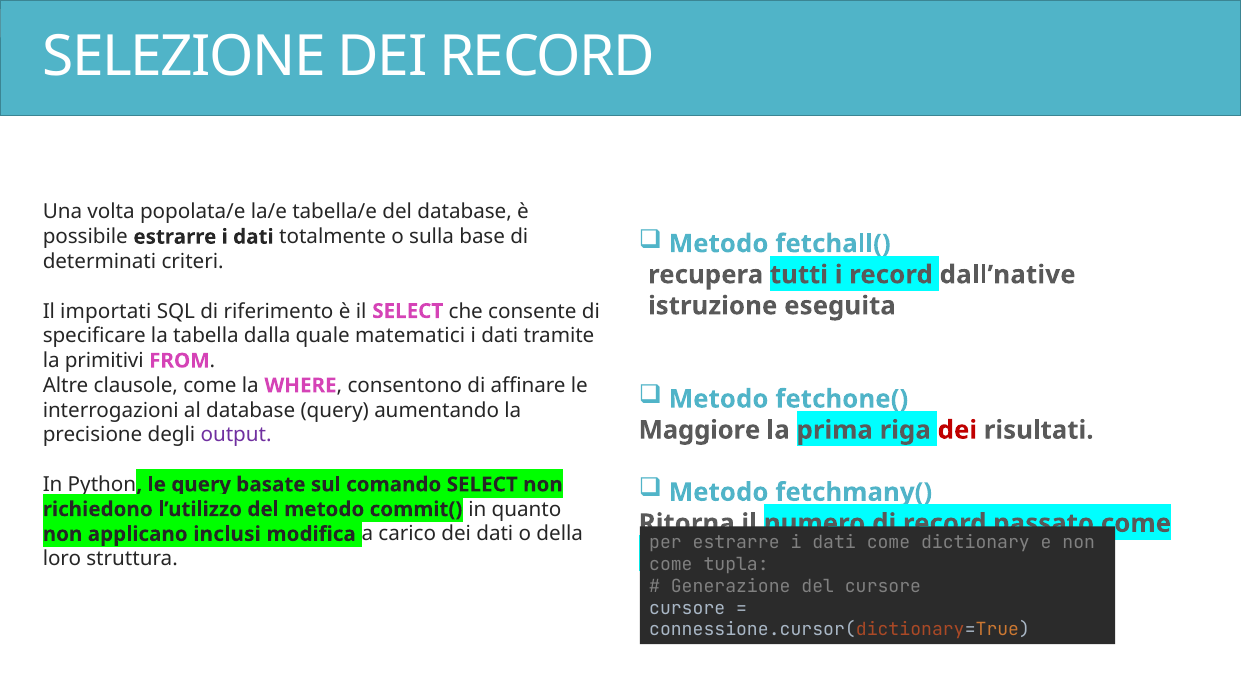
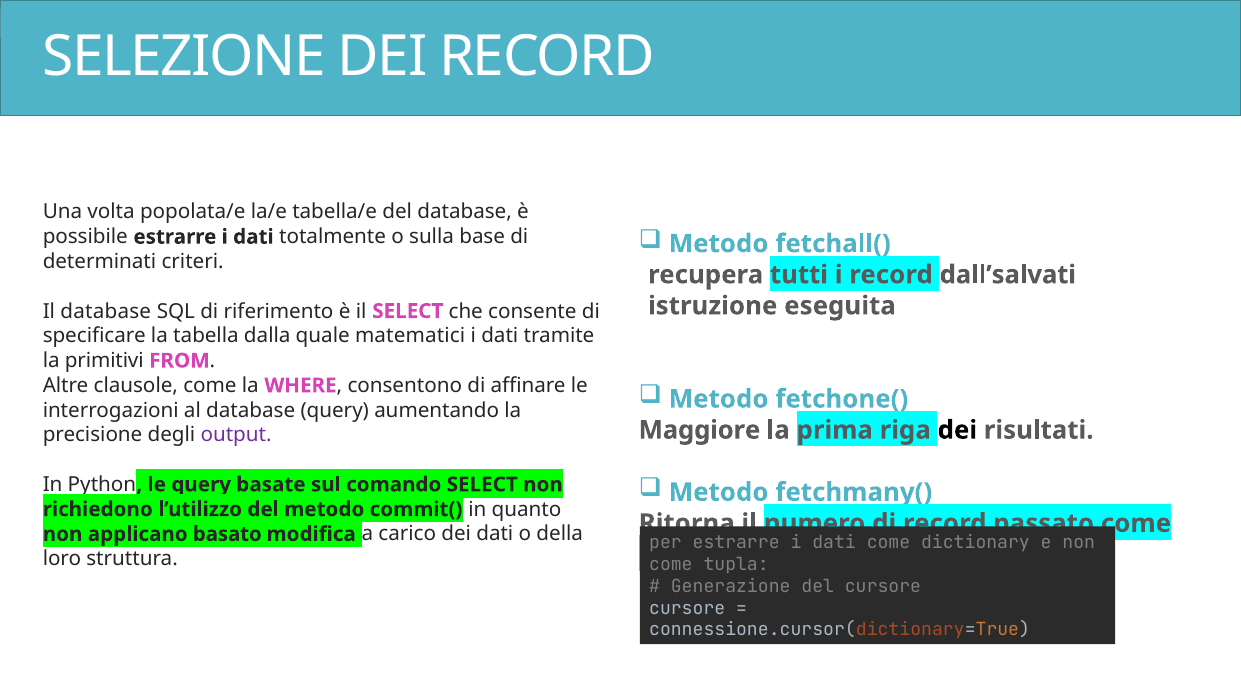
dall’native: dall’native -> dall’salvati (1008, 275)
Il importati: importati -> database (106, 311)
dei colour: red -> black (957, 430)
inclusi: inclusi -> basato (227, 534)
